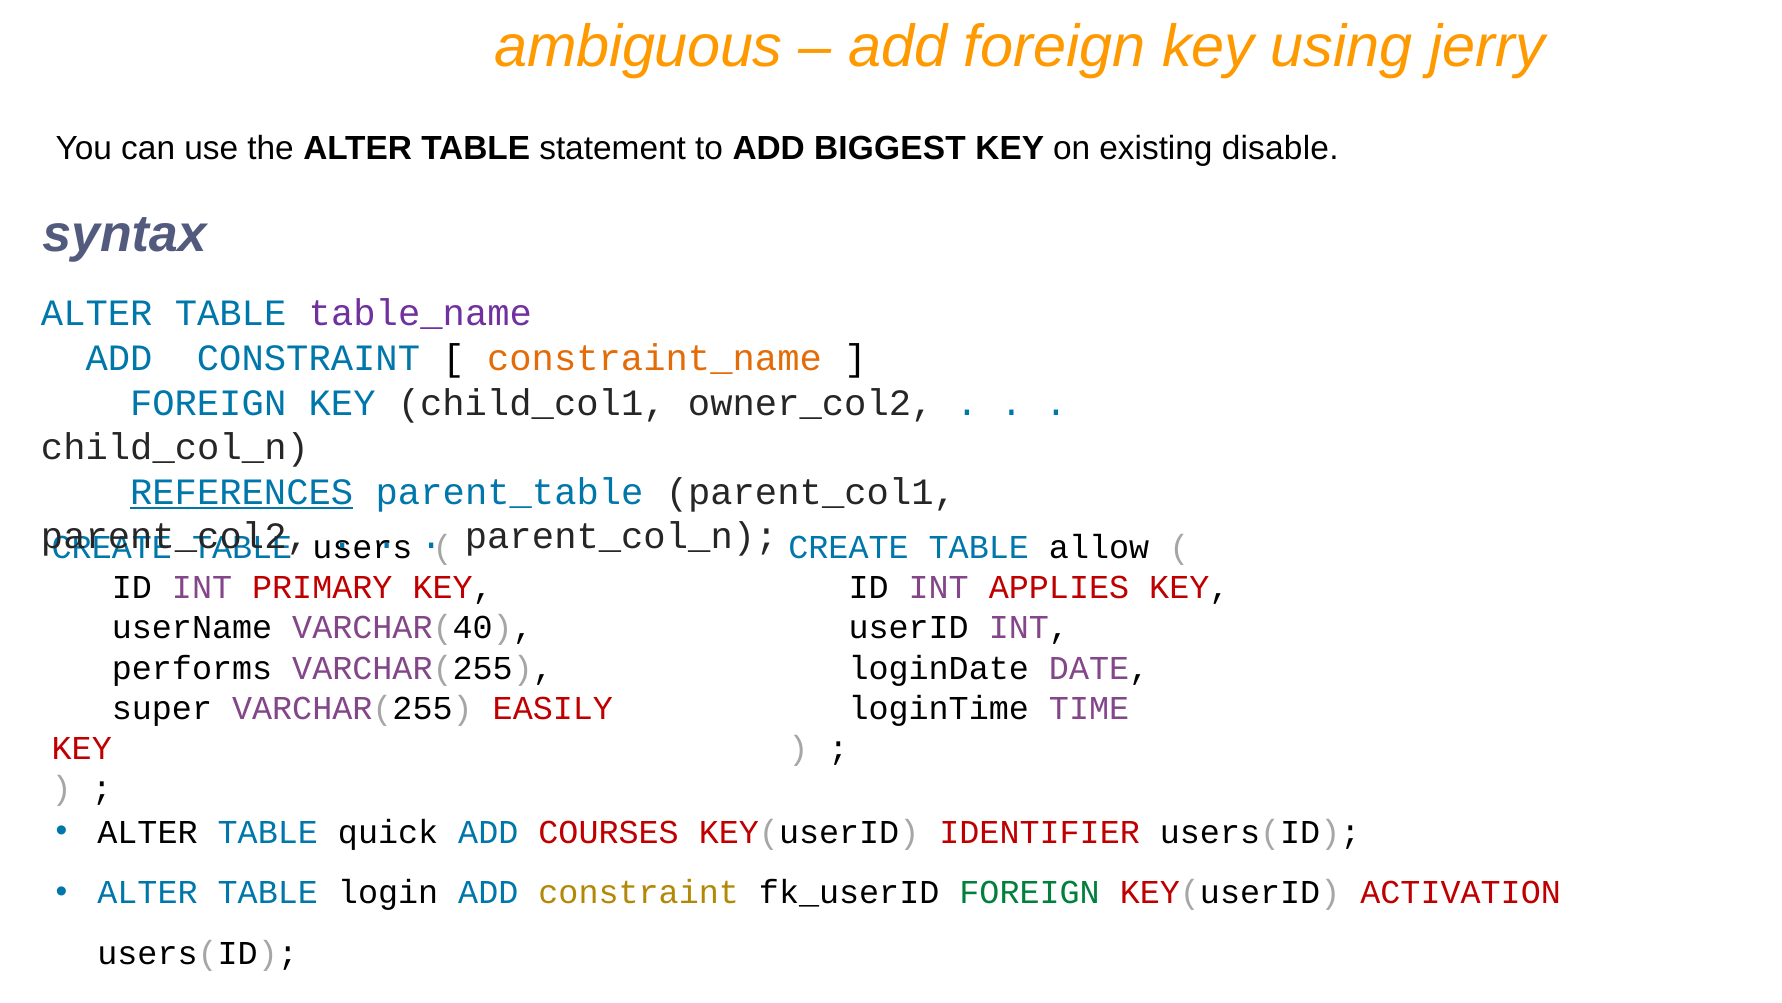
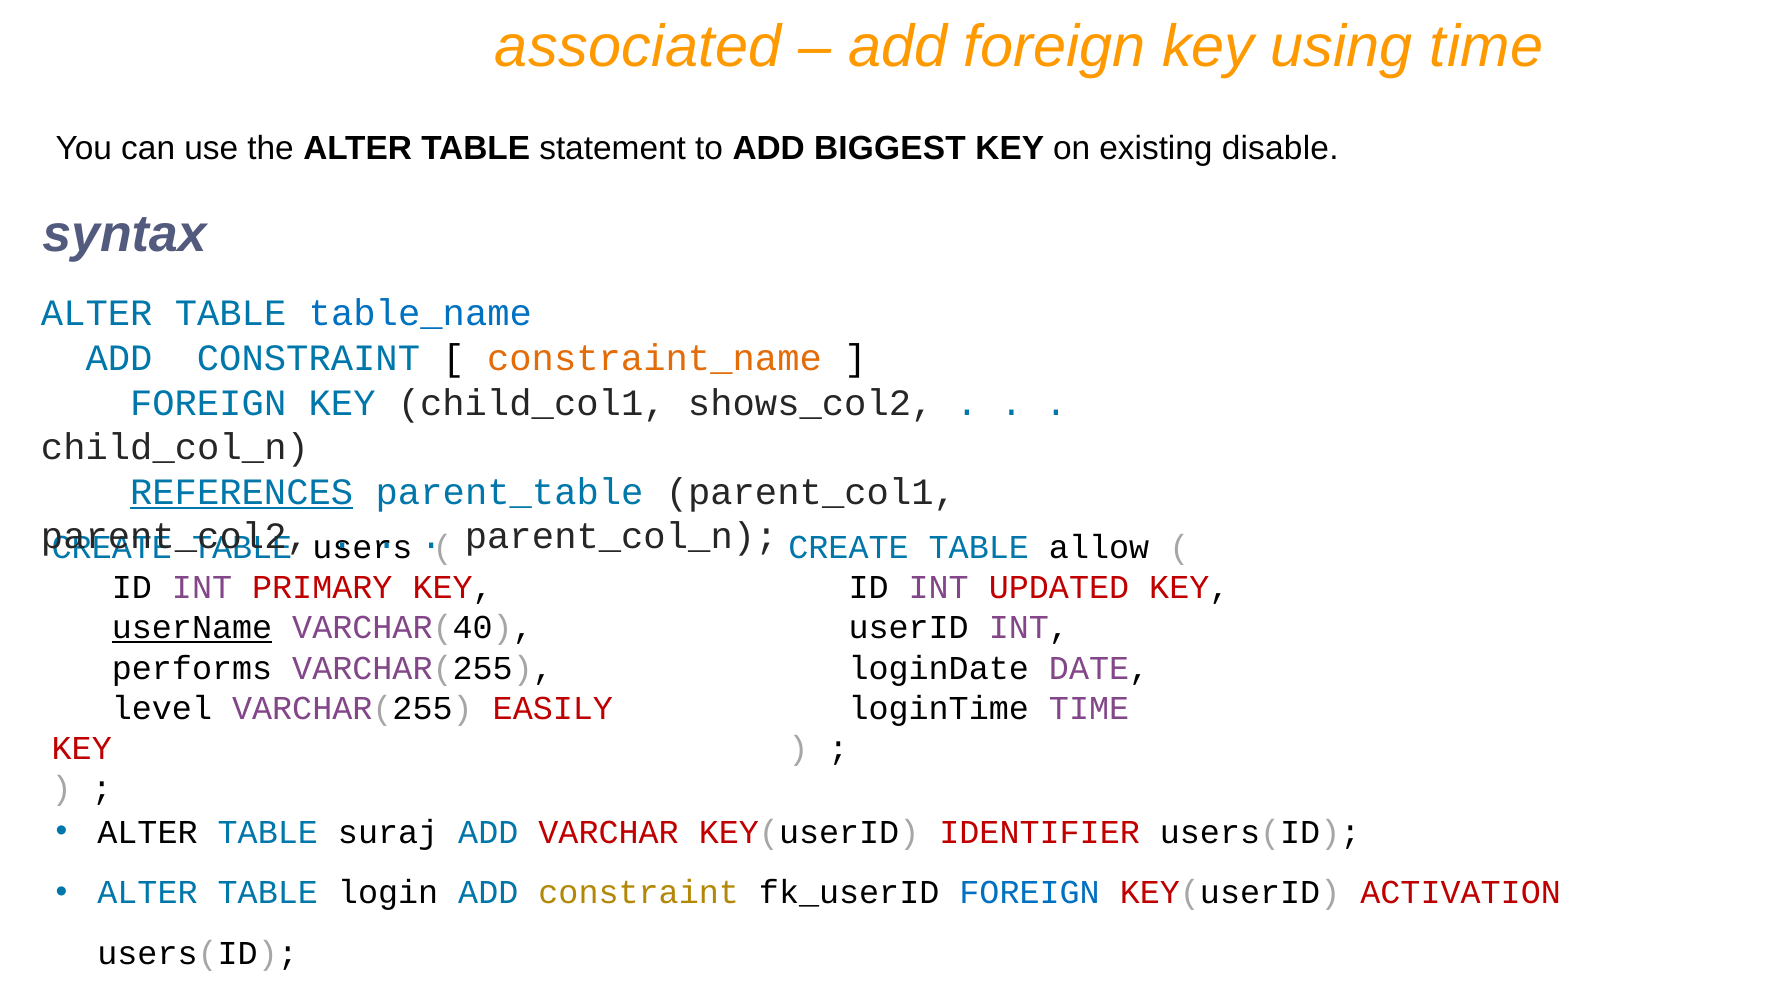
ambiguous: ambiguous -> associated (638, 46)
using jerry: jerry -> time (1487, 46)
table_name colour: purple -> blue (420, 313)
owner_col2: owner_col2 -> shows_col2 (811, 403)
APPLIES: APPLIES -> UPDATED (1059, 587)
userName underline: none -> present (192, 627)
super: super -> level (162, 708)
quick: quick -> suraj (388, 832)
COURSES: COURSES -> VARCHAR (609, 832)
FOREIGN colour: green -> blue (1030, 892)
